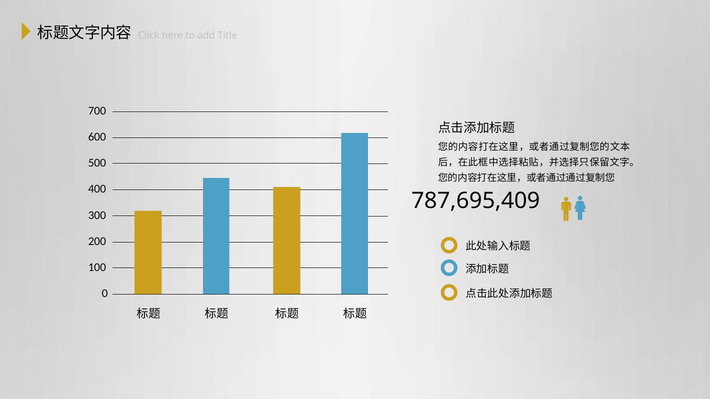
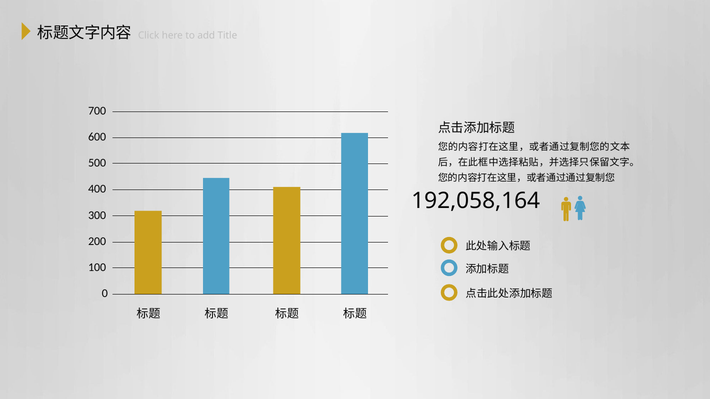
787,695,409: 787,695,409 -> 192,058,164 (476, 201)
